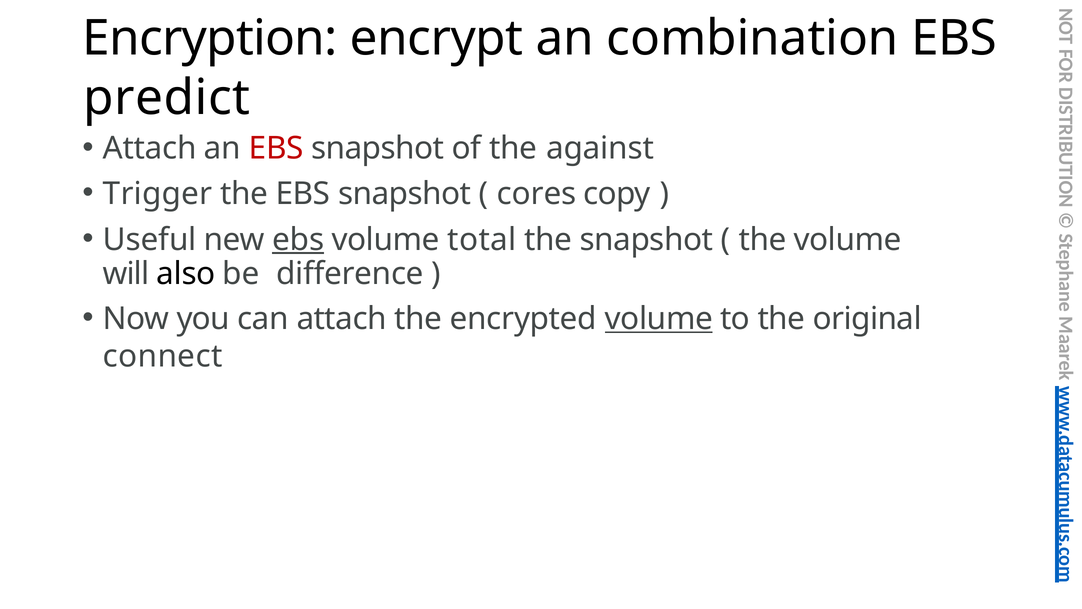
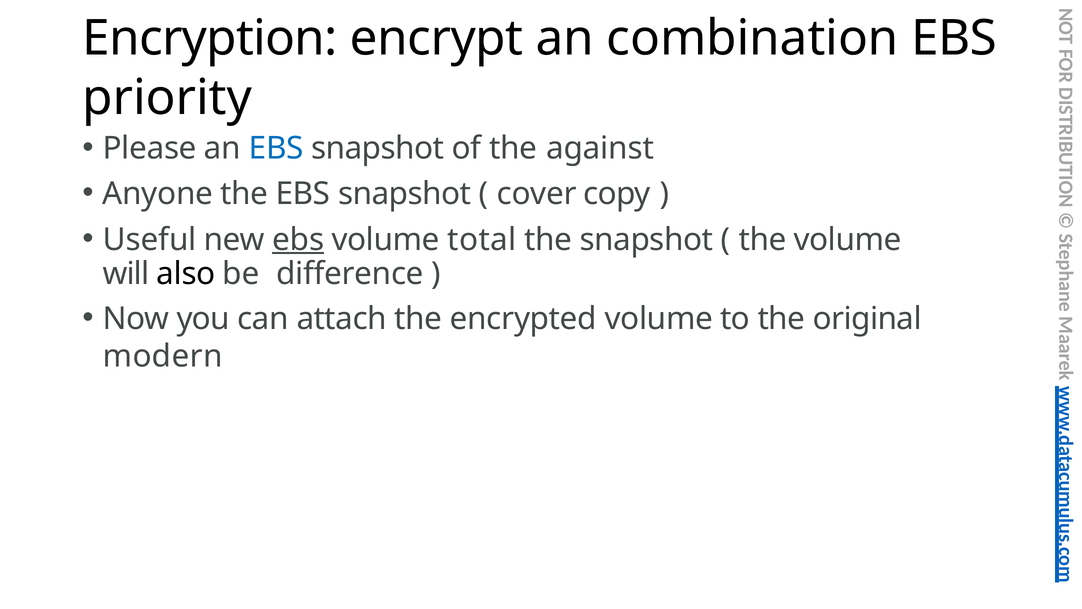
predict: predict -> priority (167, 98)
Attach: Attach -> Please (150, 148)
EBS colour: red -> blue (276, 148)
Trigger: Trigger -> Anyone (158, 194)
cores: cores -> cover (537, 194)
volume underline: present -> none (659, 318)
connect: connect -> modern (163, 356)
